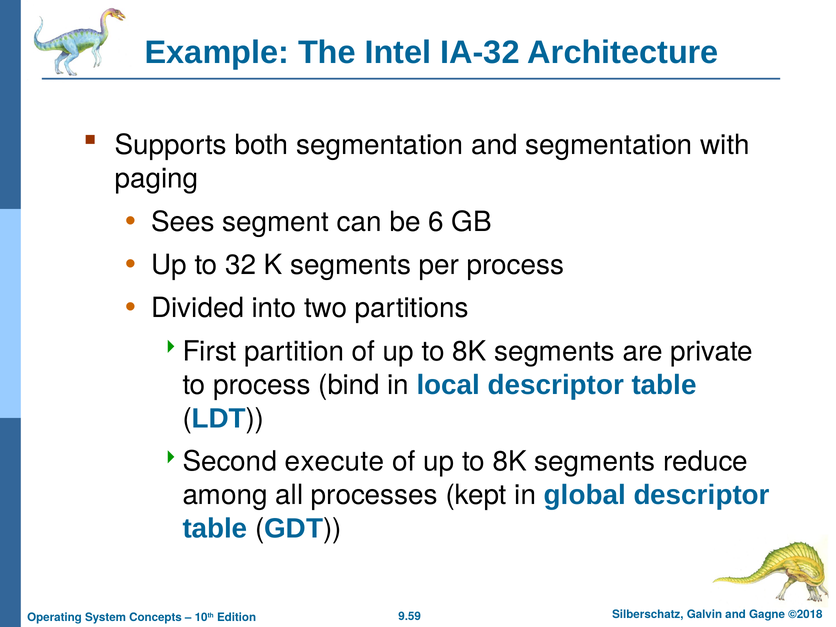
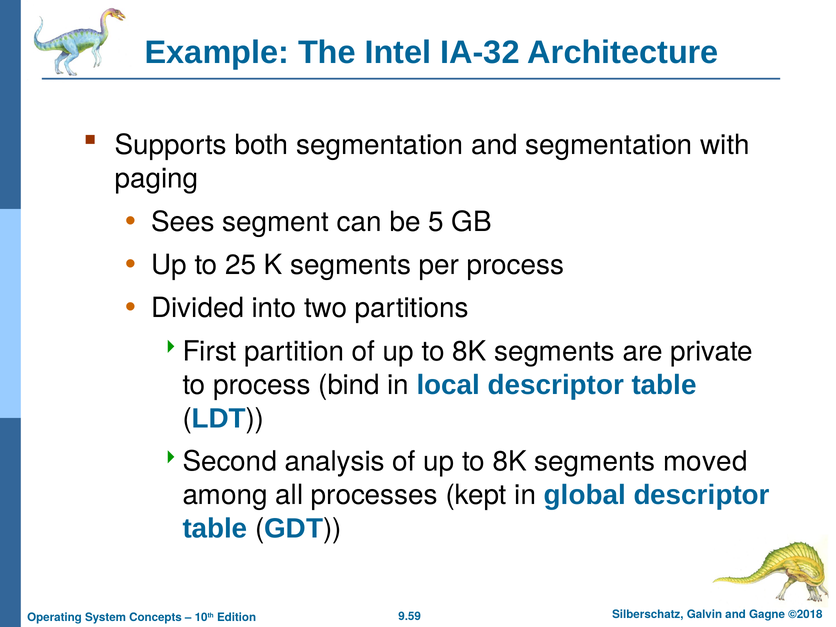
6: 6 -> 5 (436, 222)
32: 32 -> 25 (241, 265)
execute: execute -> analysis (335, 462)
reduce: reduce -> moved (705, 462)
